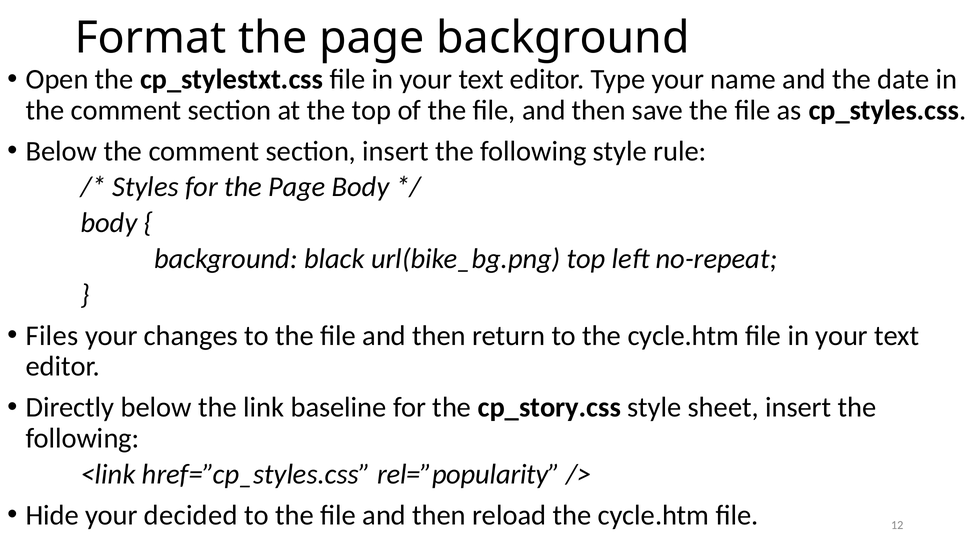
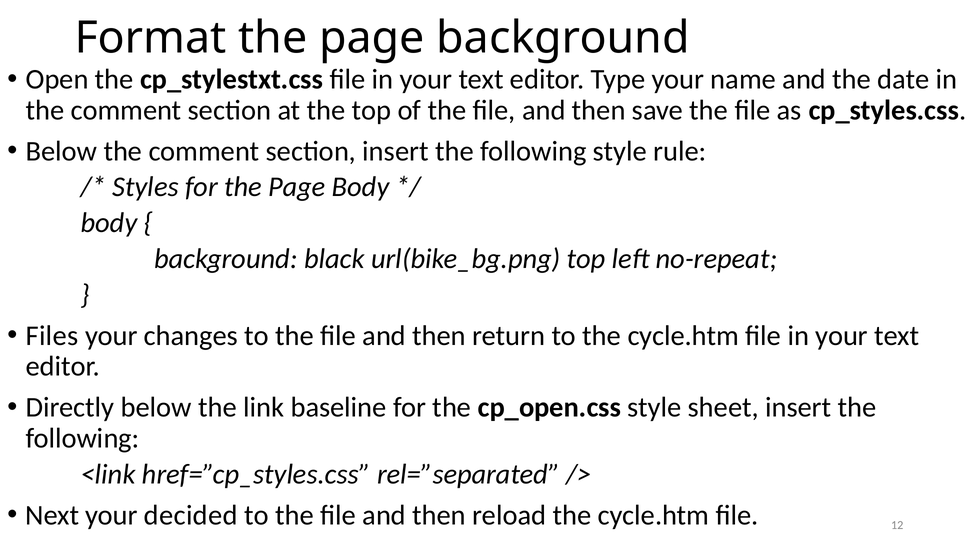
cp_story.css: cp_story.css -> cp_open.css (549, 408)
rel=”popularity: rel=”popularity -> rel=”separated (469, 474)
Hide: Hide -> Next (52, 515)
